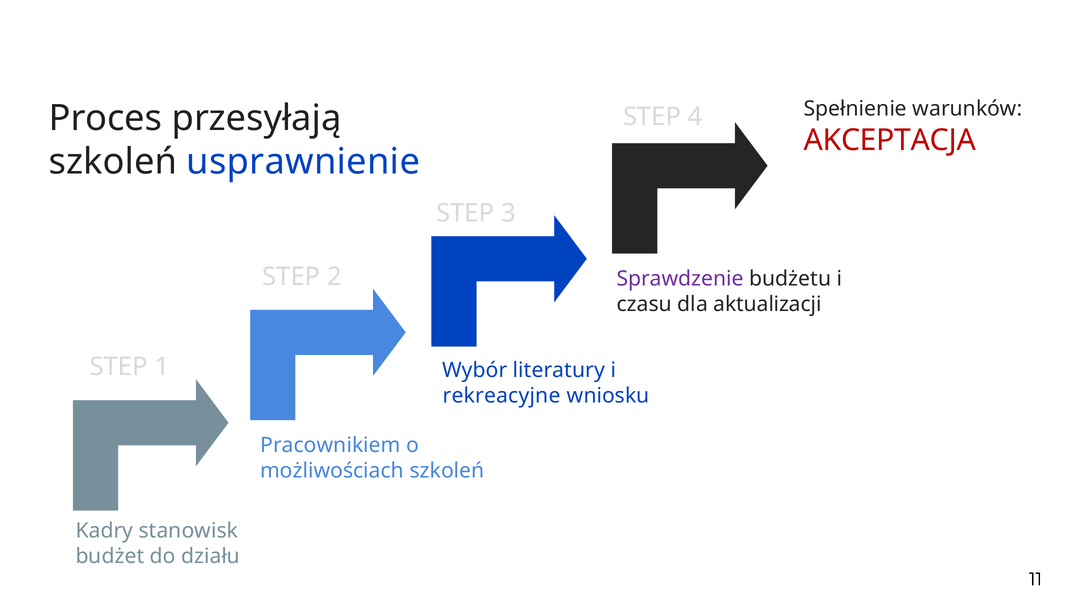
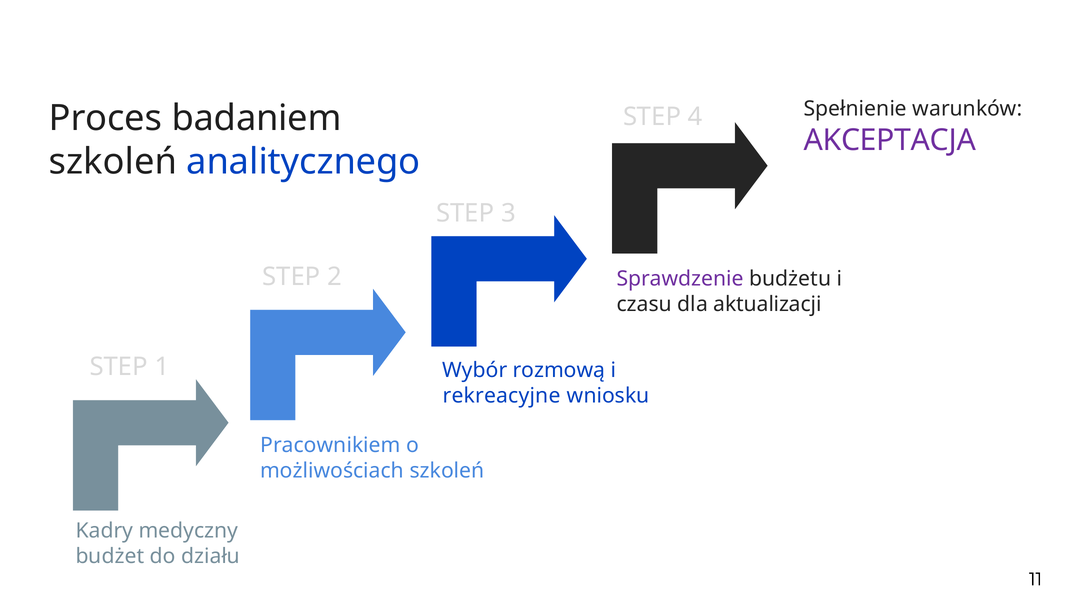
przesyłają: przesyłają -> badaniem (257, 118)
AKCEPTACJA colour: red -> purple (890, 140)
usprawnienie: usprawnienie -> analitycznego (303, 162)
literatury: literatury -> rozmową (559, 371)
stanowisk: stanowisk -> medyczny (188, 532)
